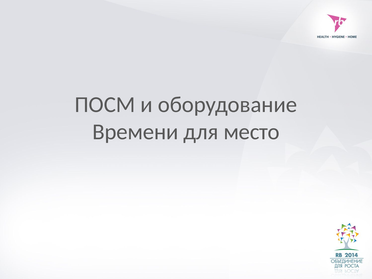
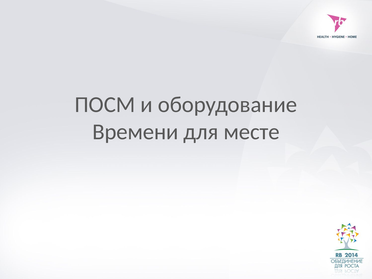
место: место -> месте (252, 132)
